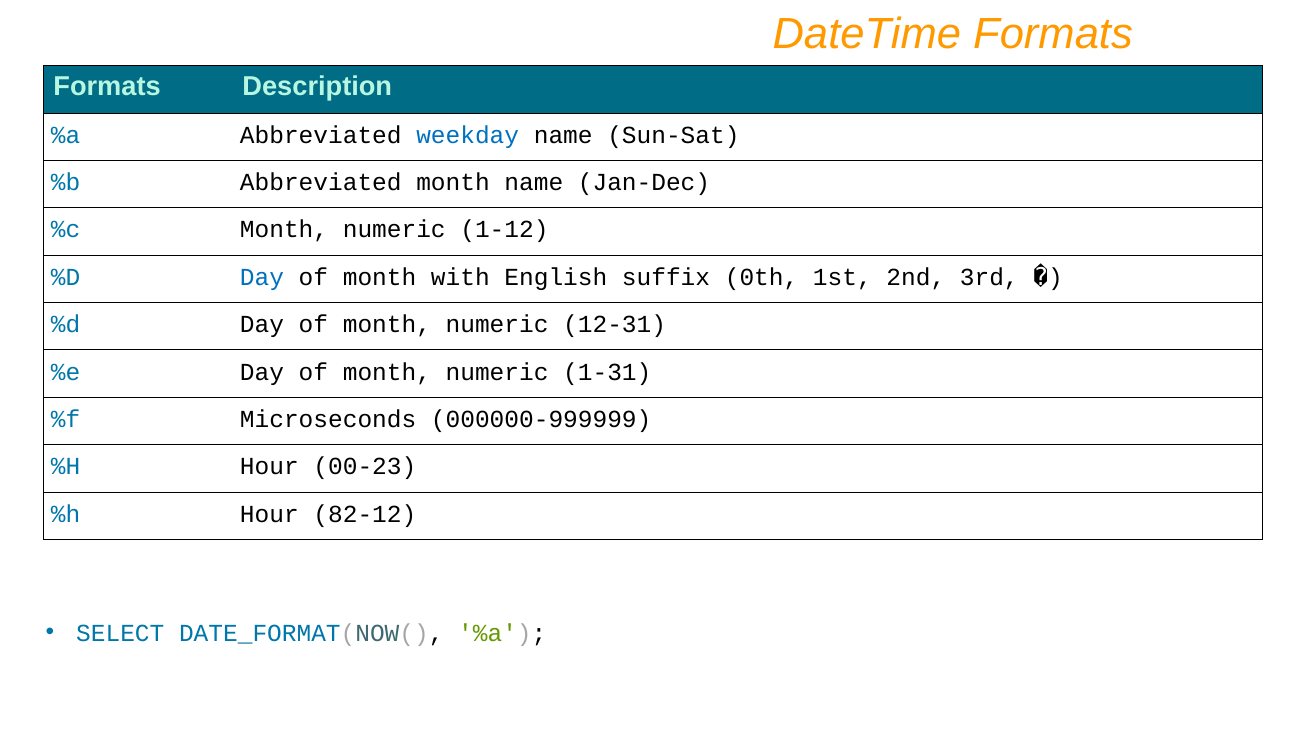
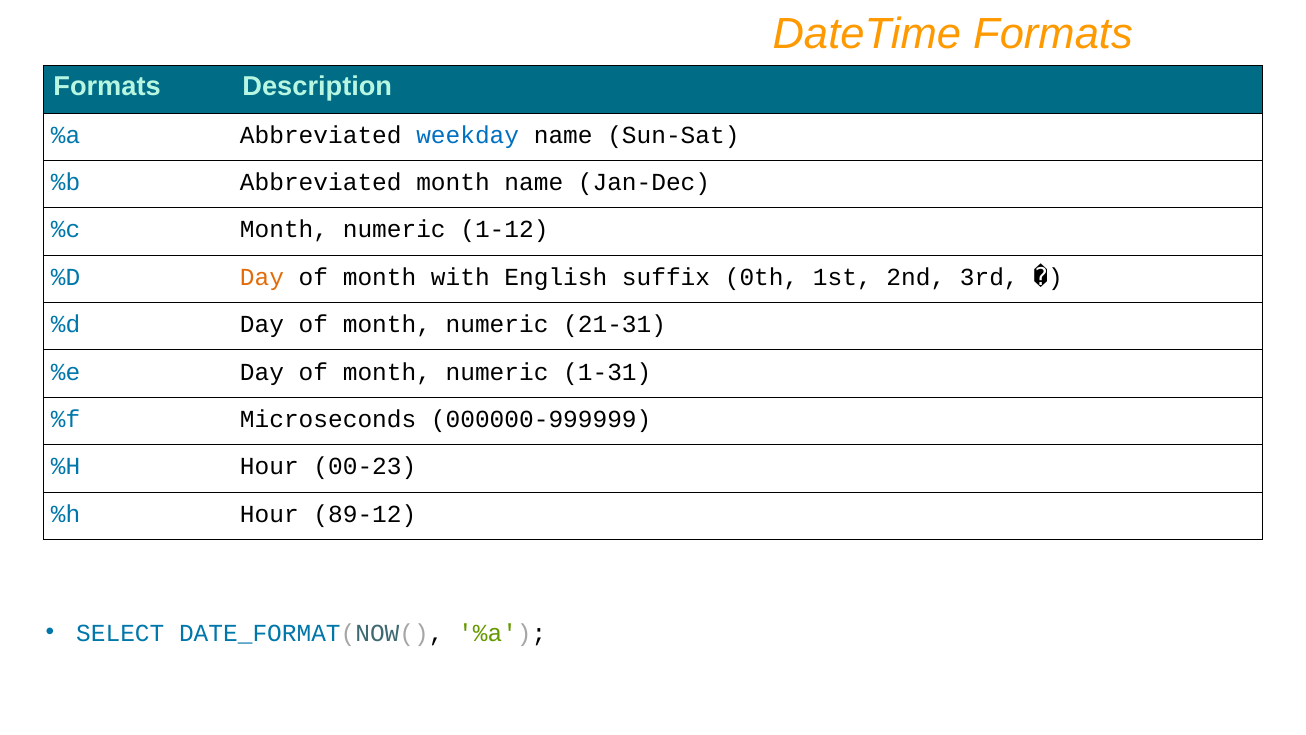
Day colour: blue -> orange (262, 277)
12-31: 12-31 -> 21-31 (615, 324)
82-12: 82-12 -> 89-12 (365, 514)
